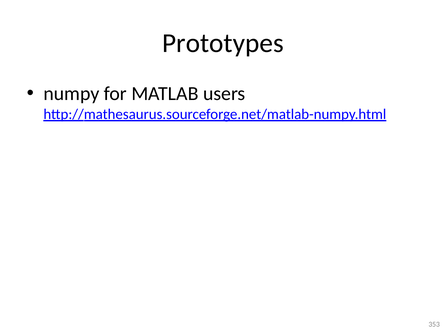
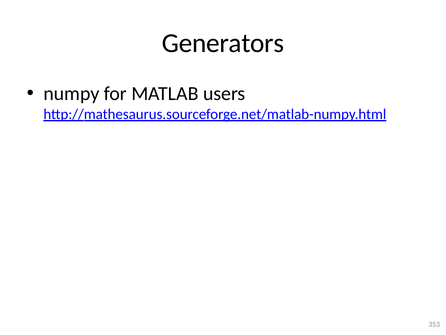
Prototypes: Prototypes -> Generators (223, 43)
